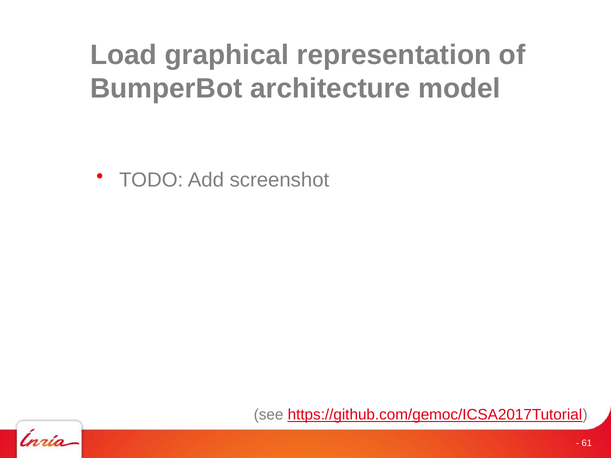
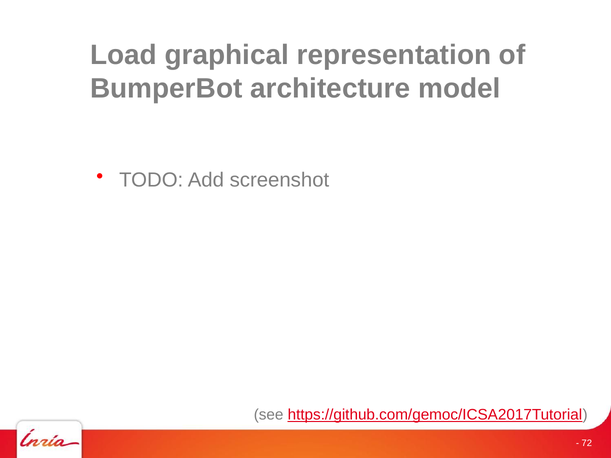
61: 61 -> 72 (587, 443)
